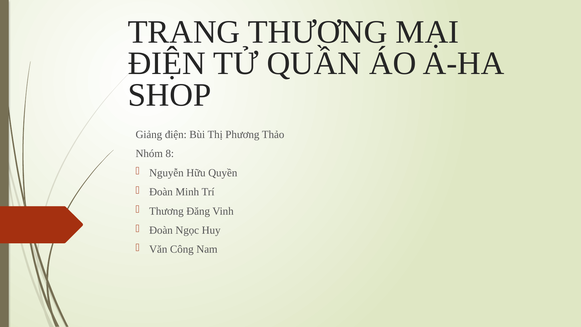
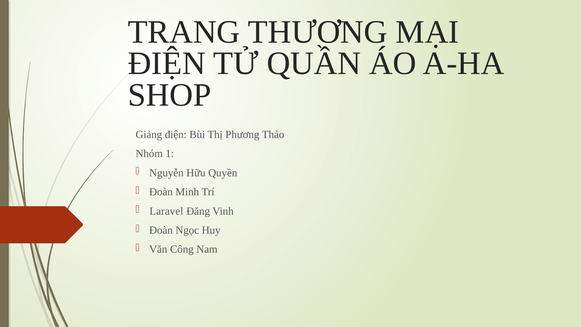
8: 8 -> 1 (170, 154)
Thương: Thương -> Laravel (166, 211)
